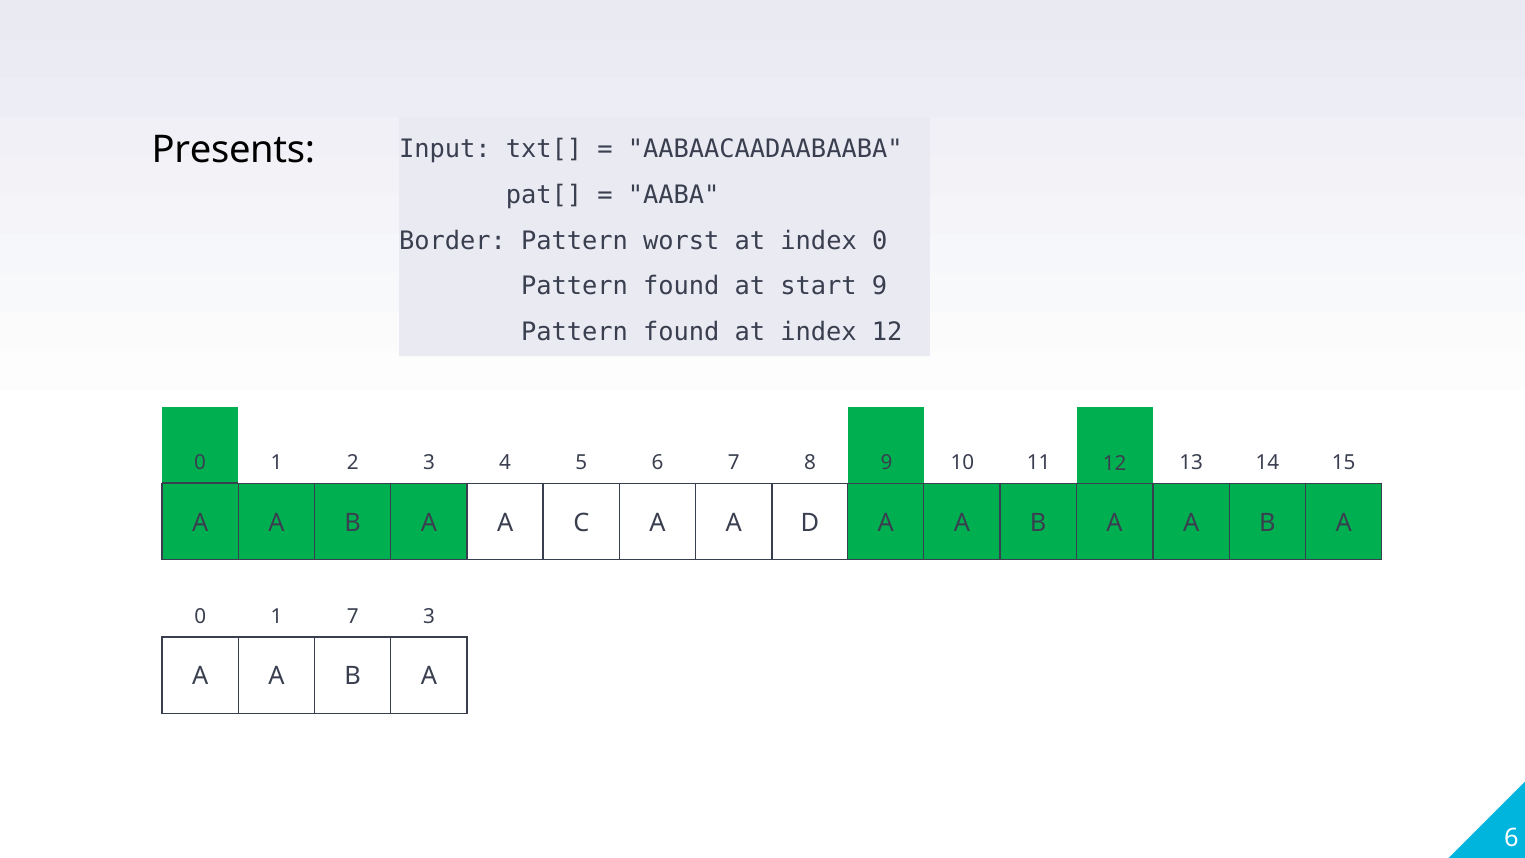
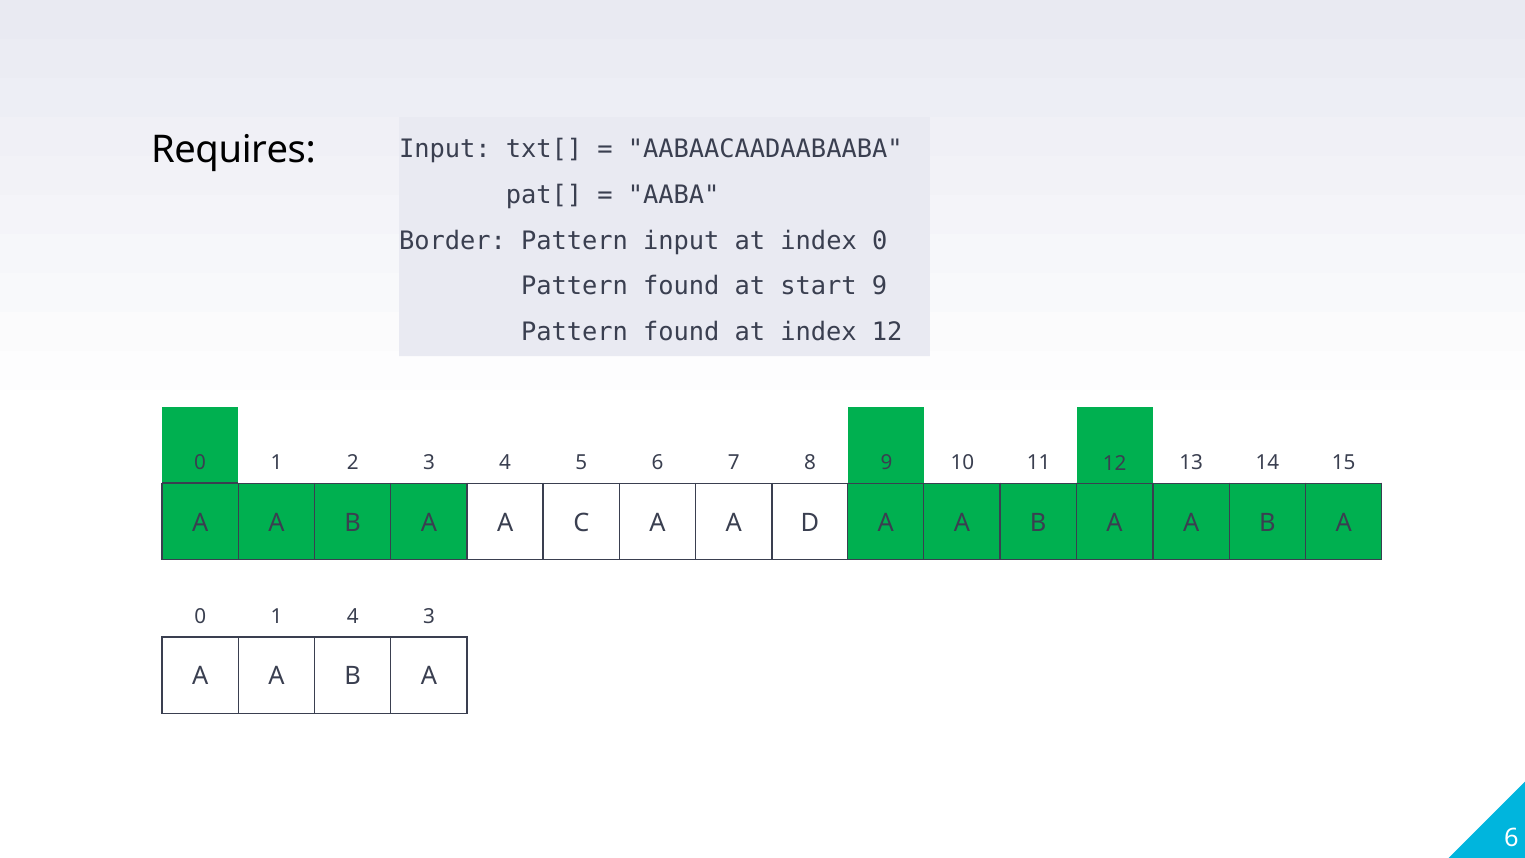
Presents: Presents -> Requires (233, 149)
Pattern worst: worst -> input (681, 241)
1 7: 7 -> 4 (353, 616)
